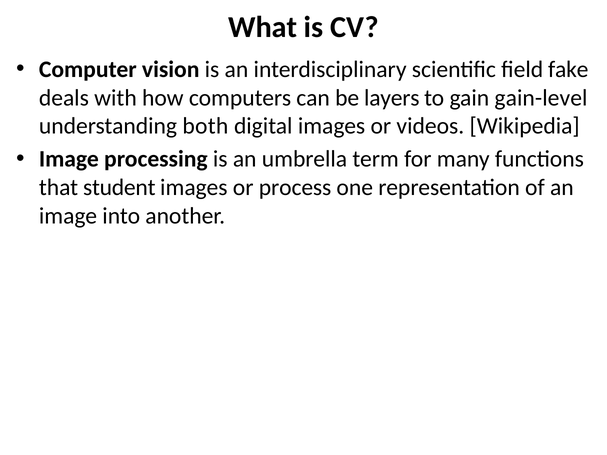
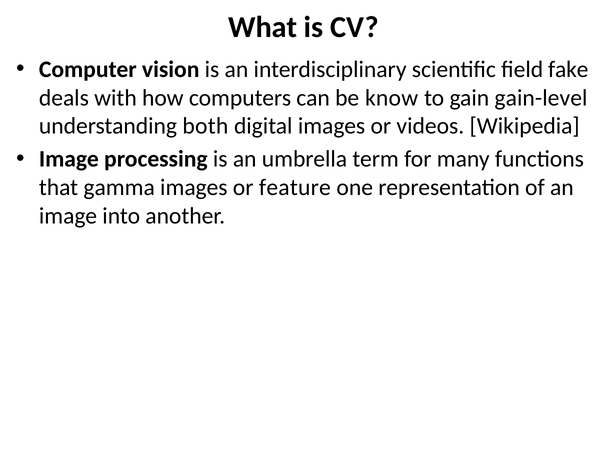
layers: layers -> know (392, 98)
student: student -> gamma (119, 188)
process: process -> feature (295, 188)
